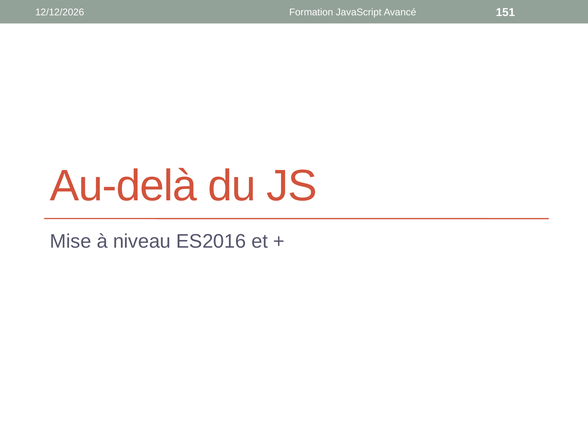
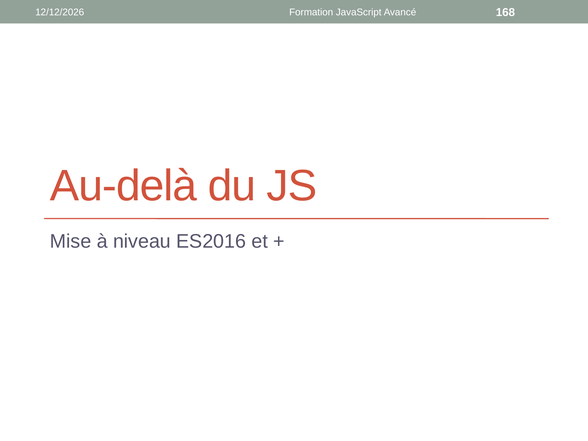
151: 151 -> 168 (505, 13)
